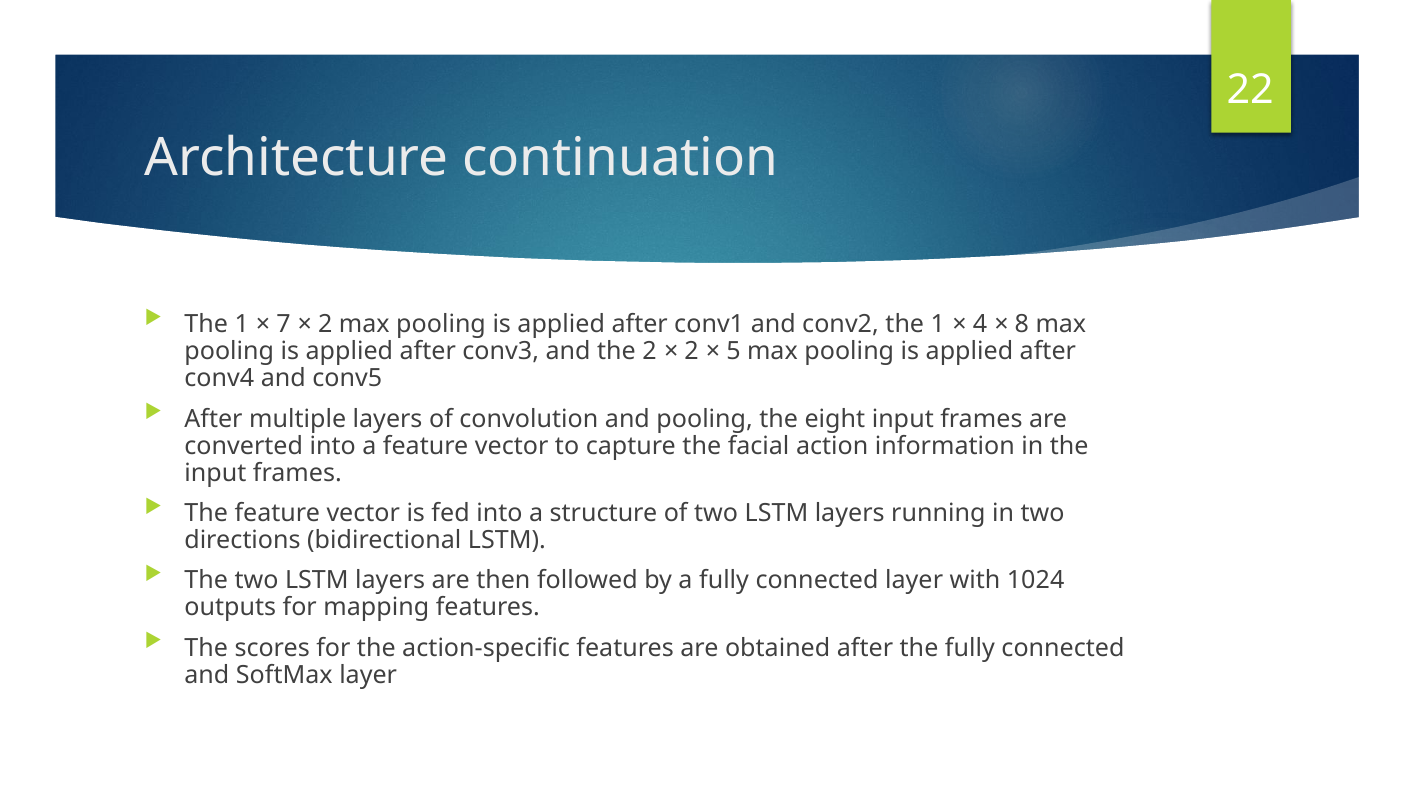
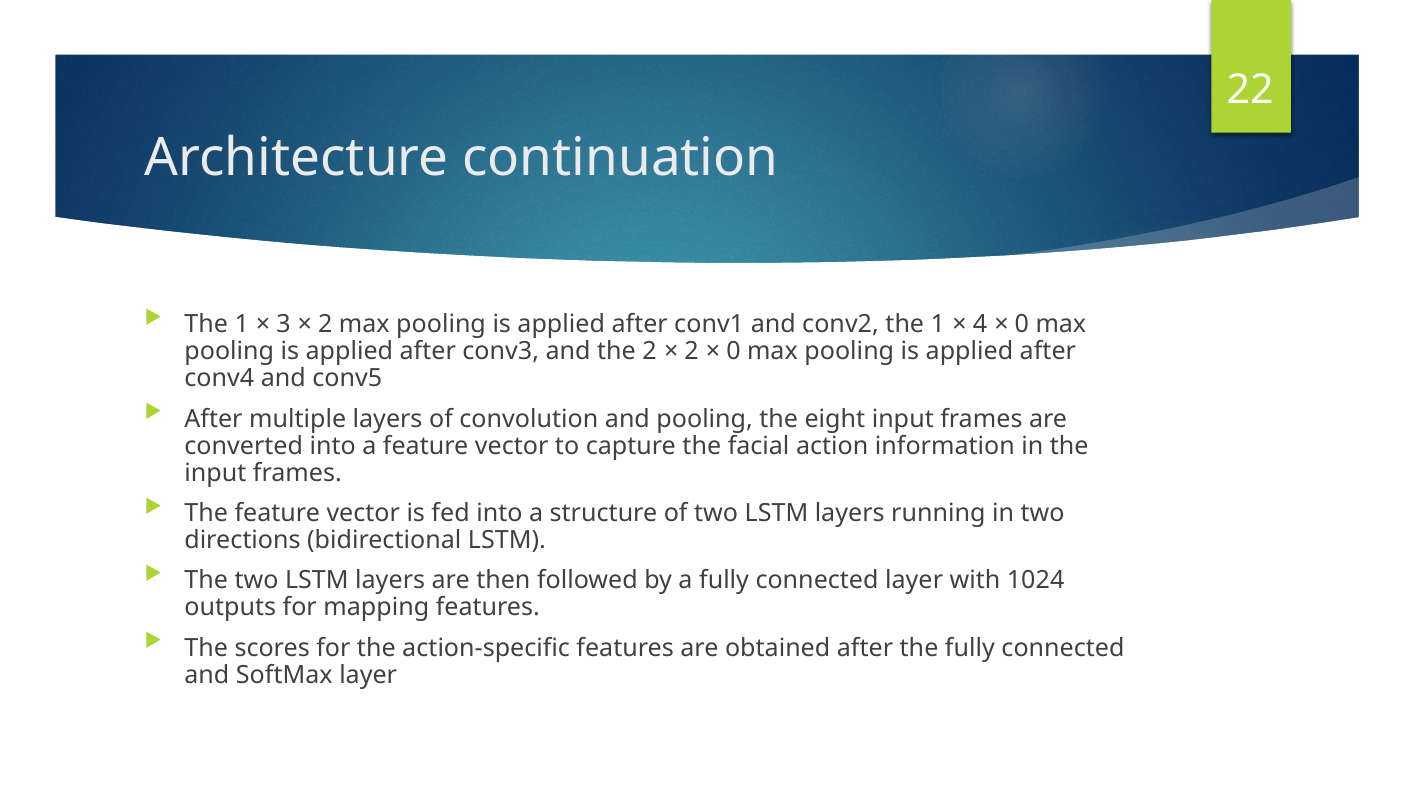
7: 7 -> 3 (283, 324)
8: 8 -> 0 (1022, 324)
5: 5 -> 0 (733, 351)
